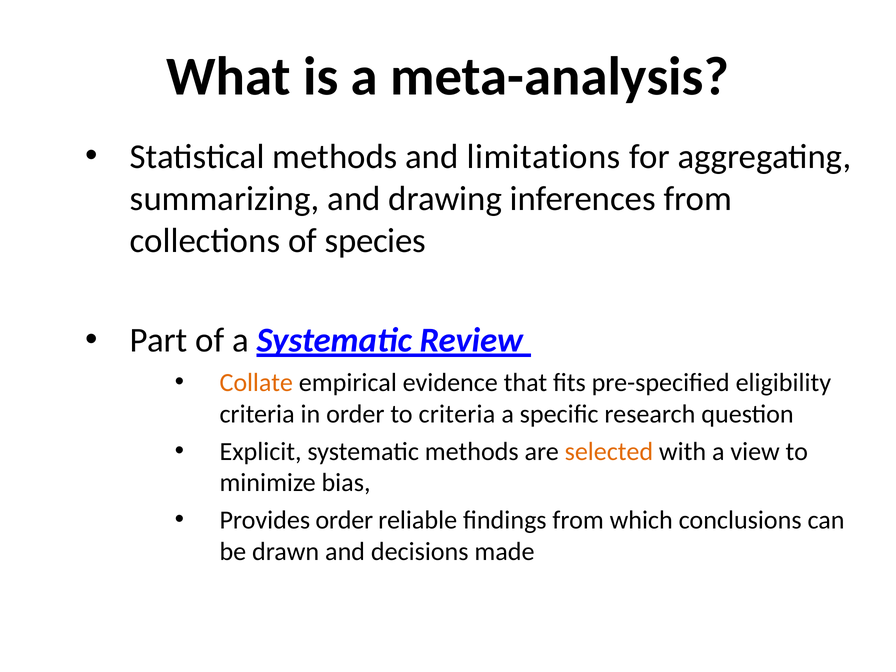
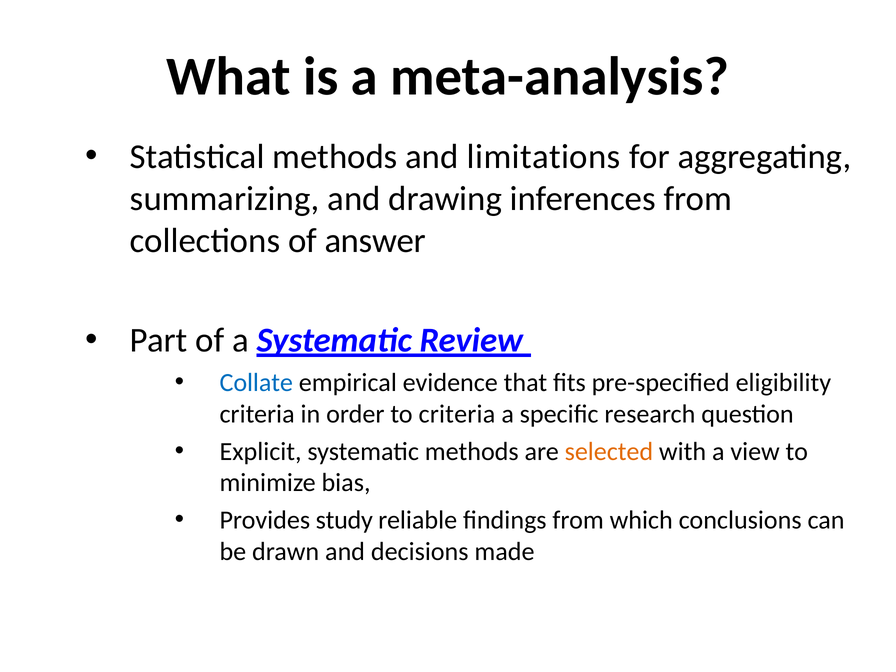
species: species -> answer (375, 241)
Collate colour: orange -> blue (256, 383)
Provides order: order -> study (344, 520)
